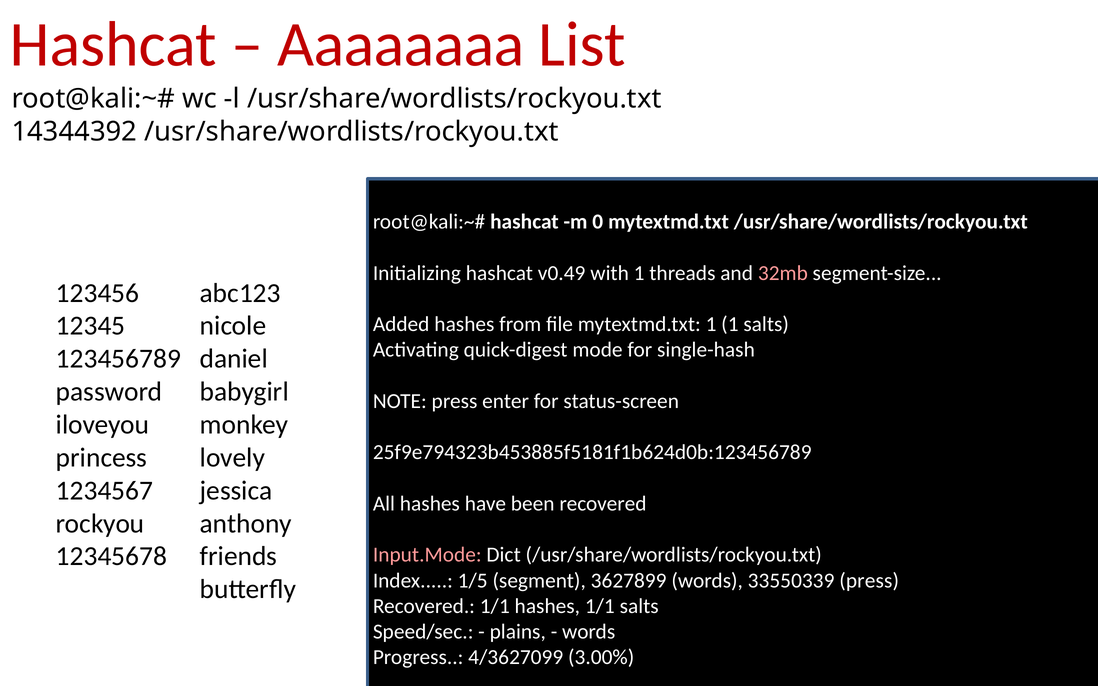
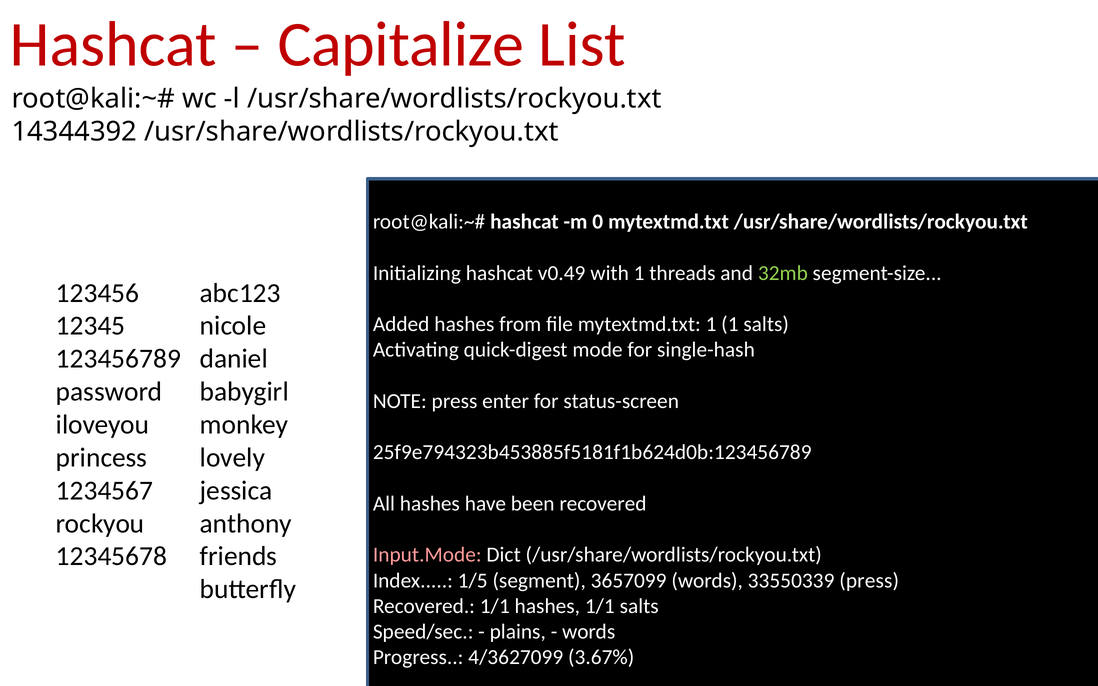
Aaaaaaaa: Aaaaaaaa -> Capitalize (401, 45)
32mb colour: pink -> light green (783, 273)
3627899: 3627899 -> 3657099 (629, 581)
3.00%: 3.00% -> 3.67% (601, 658)
